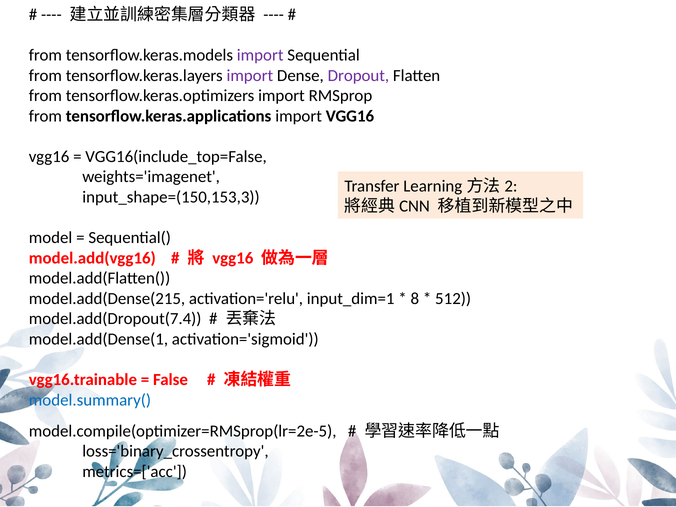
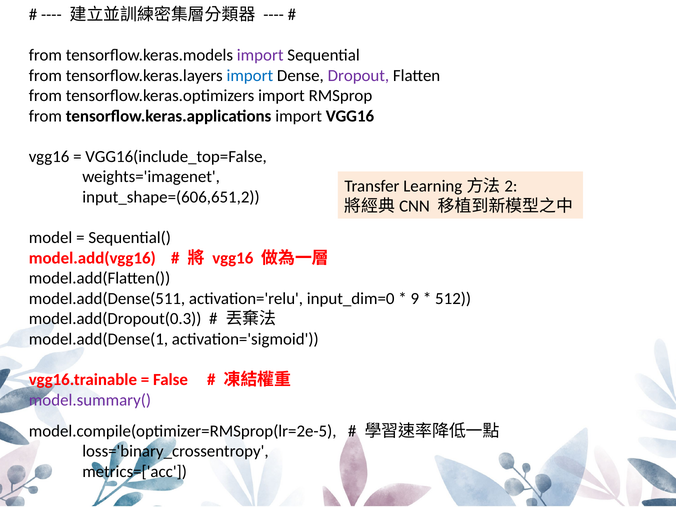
import colour: purple -> blue (250, 75)
input_shape=(150,153,3: input_shape=(150,153,3 -> input_shape=(606,651,2 (171, 197)
model.add(Dense(215: model.add(Dense(215 -> model.add(Dense(511 (107, 299)
input_dim=1: input_dim=1 -> input_dim=0 (351, 299)
8: 8 -> 9 (415, 299)
model.add(Dropout(7.4: model.add(Dropout(7.4 -> model.add(Dropout(0.3 (115, 319)
model.summary( colour: blue -> purple (90, 400)
